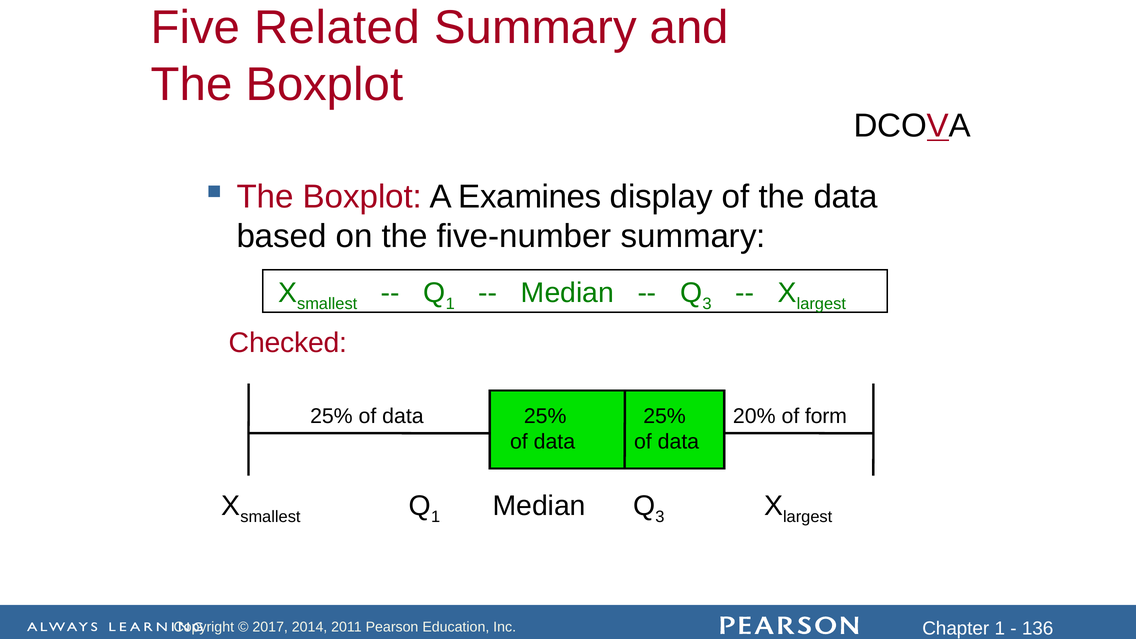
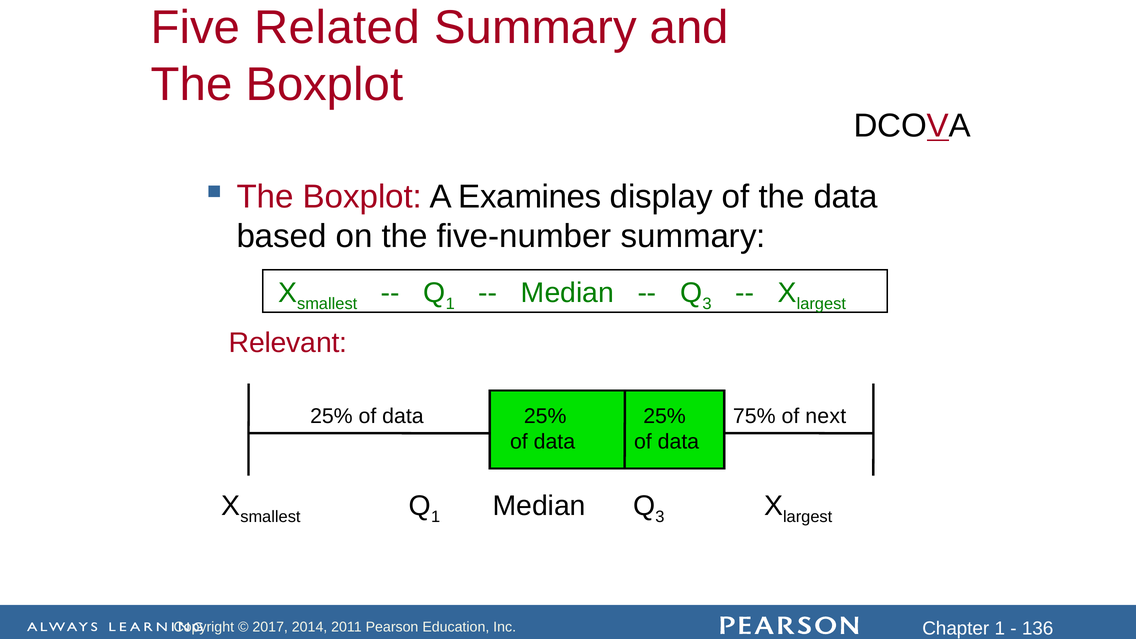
Checked: Checked -> Relevant (288, 343)
20%: 20% -> 75% (754, 416)
form: form -> next (826, 416)
